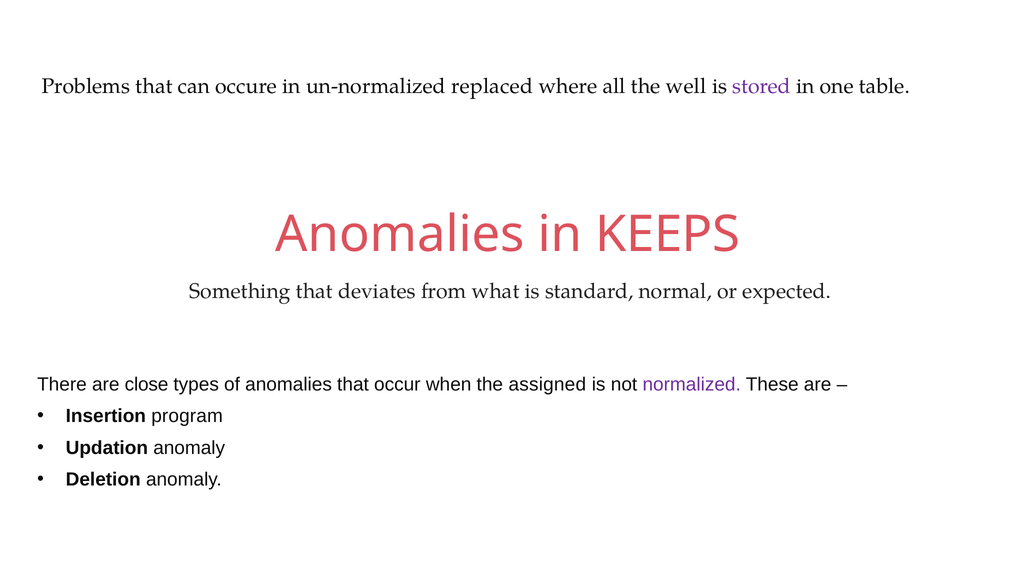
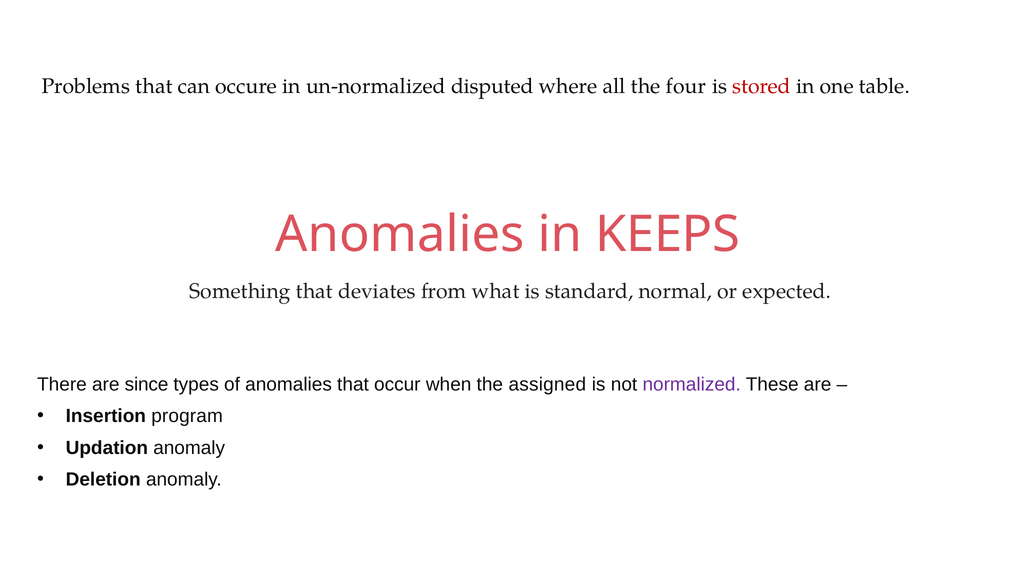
replaced: replaced -> disputed (492, 86)
well: well -> four (686, 86)
stored colour: purple -> red (762, 86)
close: close -> since (147, 384)
